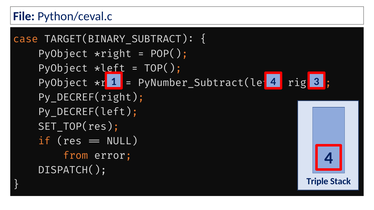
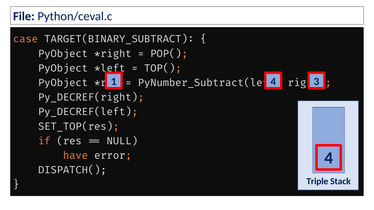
from: from -> have (75, 156)
